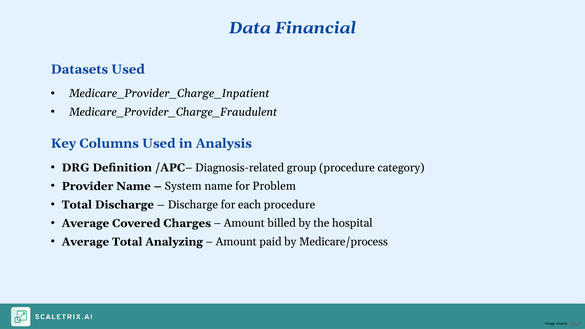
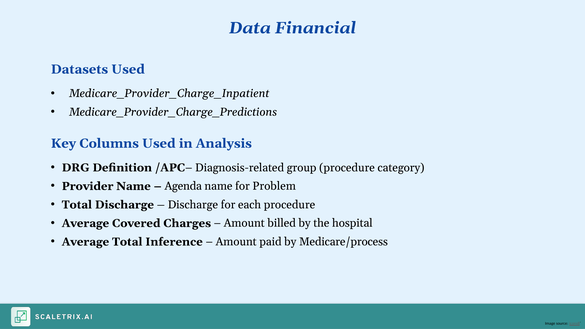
Medicare_Provider_Charge_Fraudulent: Medicare_Provider_Charge_Fraudulent -> Medicare_Provider_Charge_Predictions (173, 112)
System: System -> Agenda (183, 186)
Analyzing: Analyzing -> Inference (174, 242)
